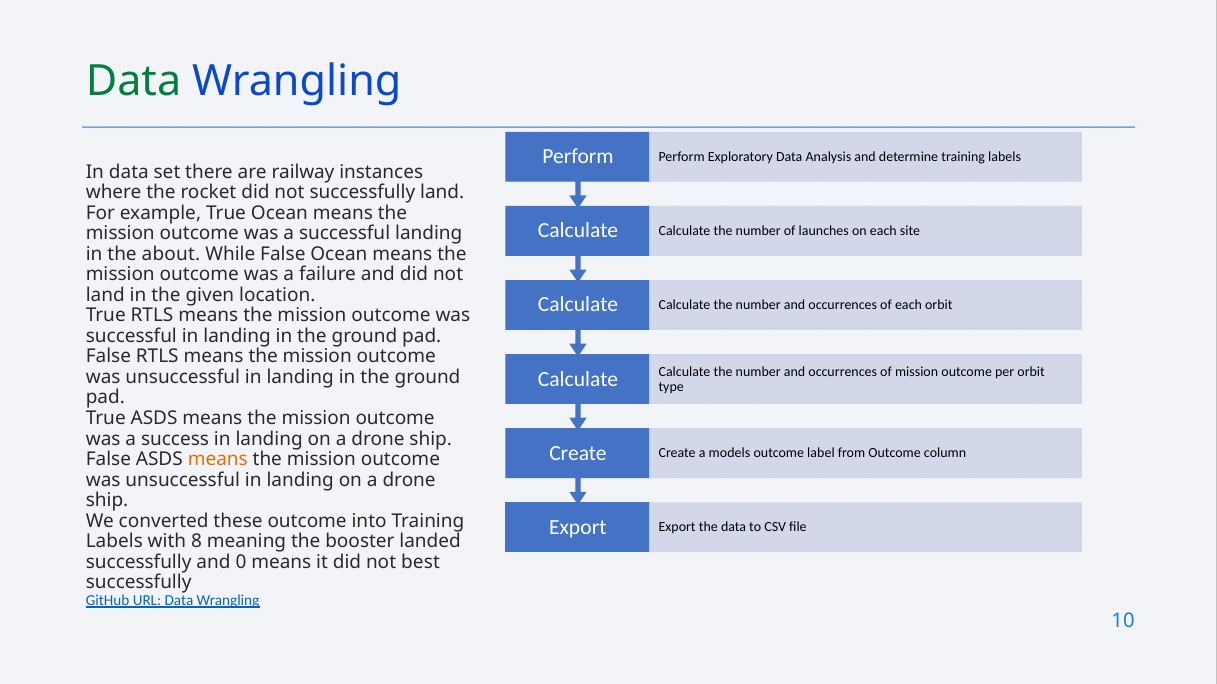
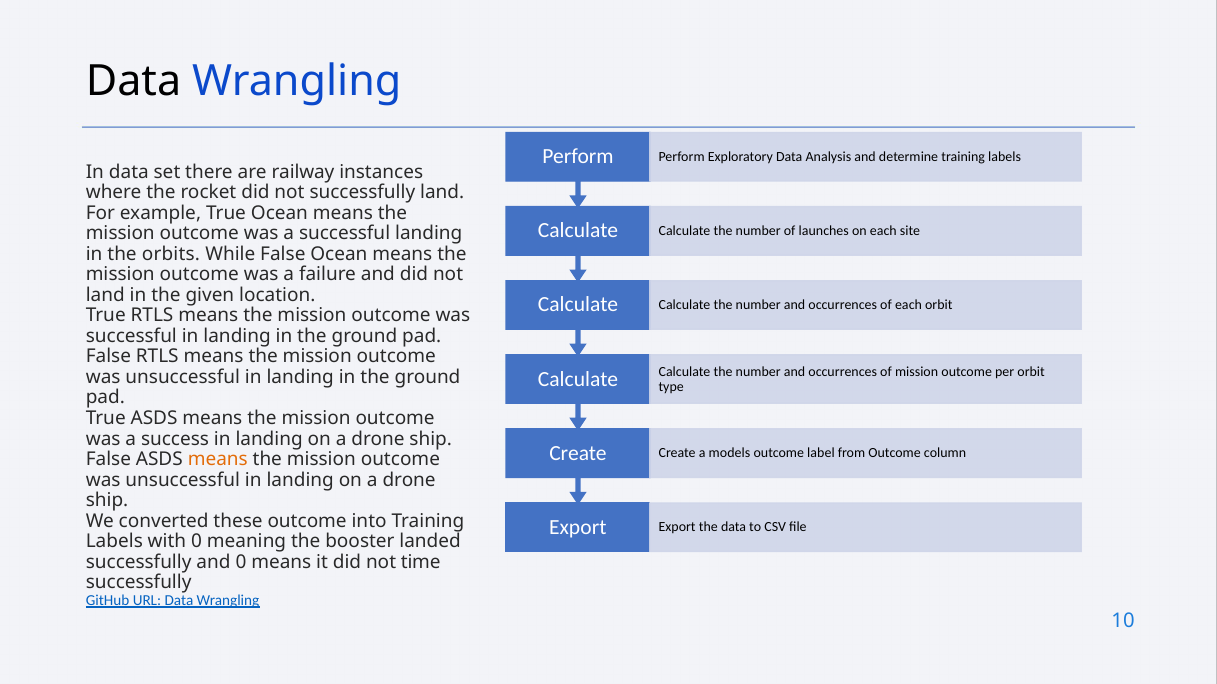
Data colour: green -> black (134, 81)
about: about -> orbits (171, 254)
with 8: 8 -> 0 (197, 542)
best: best -> time (421, 562)
